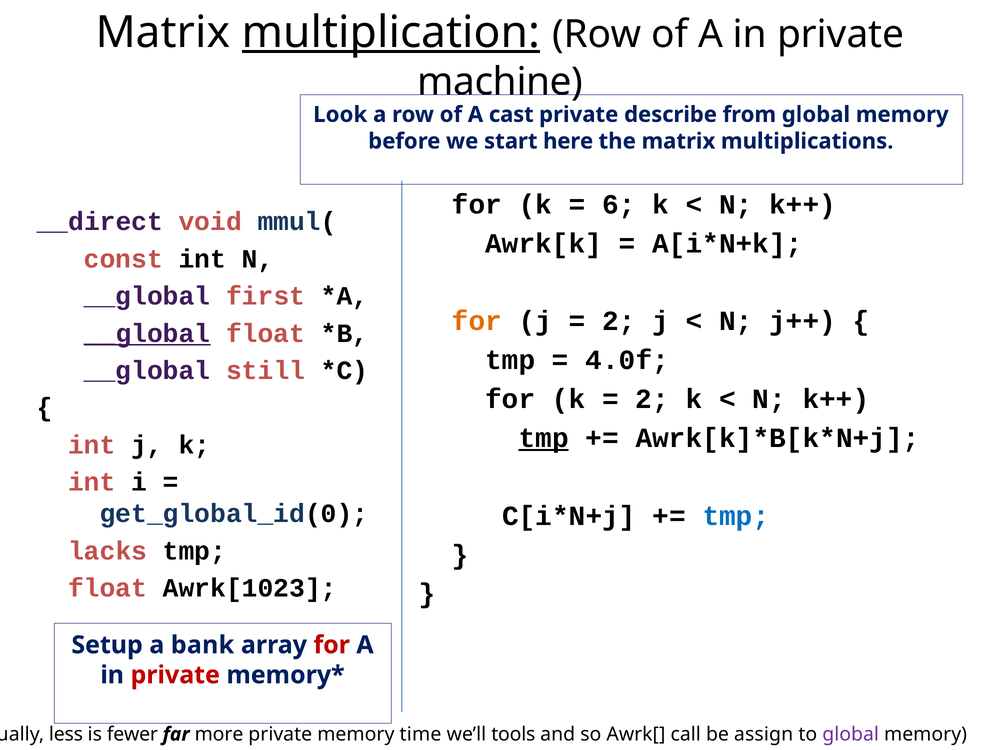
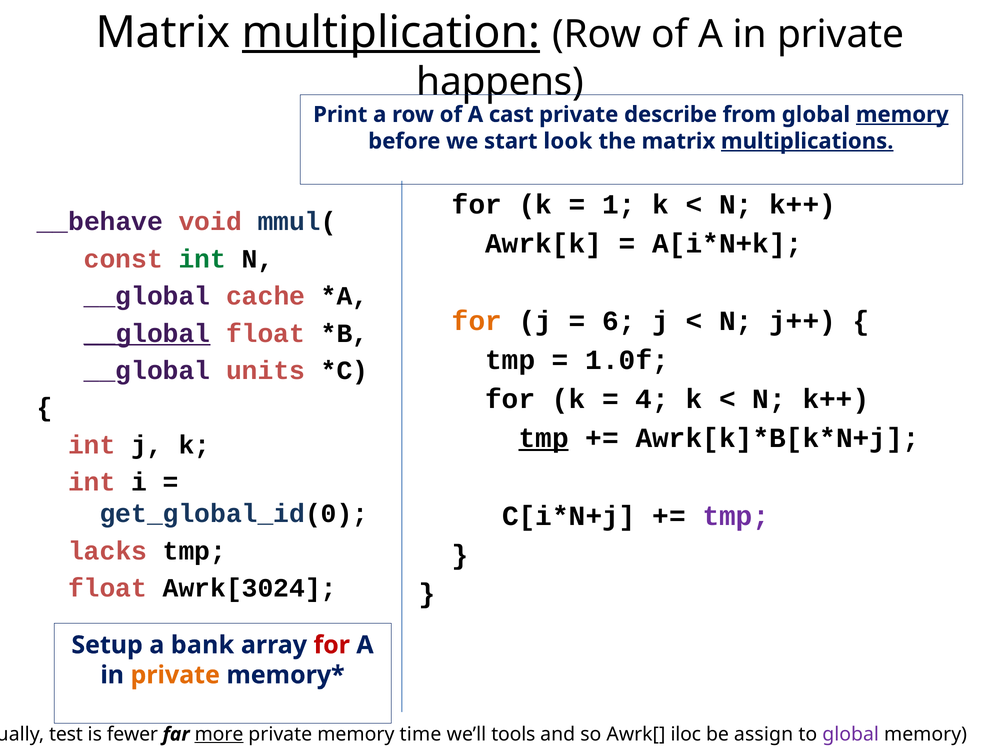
machine: machine -> happens (500, 82)
Look: Look -> Print (340, 115)
memory underline: none -> present (902, 115)
here: here -> look (568, 141)
multiplications underline: none -> present (807, 141)
6: 6 -> 1 (619, 204)
__direct: __direct -> __behave (100, 222)
int colour: black -> green (202, 259)
first: first -> cache (266, 296)
2: 2 -> 6 (619, 321)
4.0f: 4.0f -> 1.0f (627, 360)
still: still -> units (266, 371)
2: 2 -> 4 (652, 399)
tmp colour: blue -> purple (736, 516)
Awrk[1023: Awrk[1023 -> Awrk[3024 (250, 588)
private colour: red -> orange (175, 675)
less: less -> test (66, 734)
more underline: none -> present (219, 734)
call: call -> iloc (686, 734)
